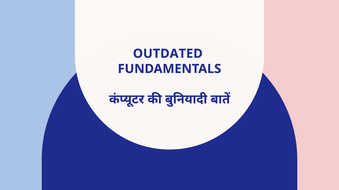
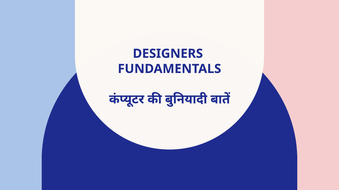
OUTDATED: OUTDATED -> DESIGNERS (168, 54)
